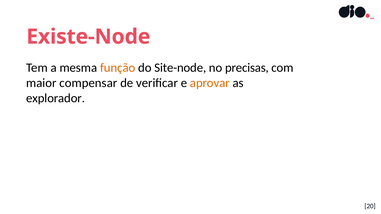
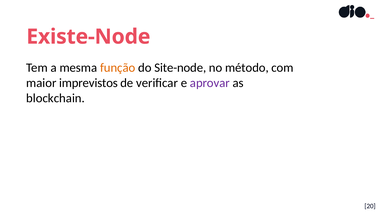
precisas: precisas -> método (247, 68)
compensar: compensar -> imprevistos (88, 83)
aprovar colour: orange -> purple (210, 83)
explorador: explorador -> blockchain (56, 98)
